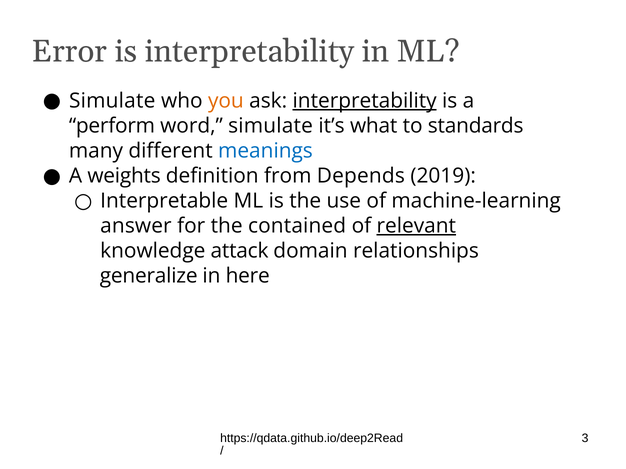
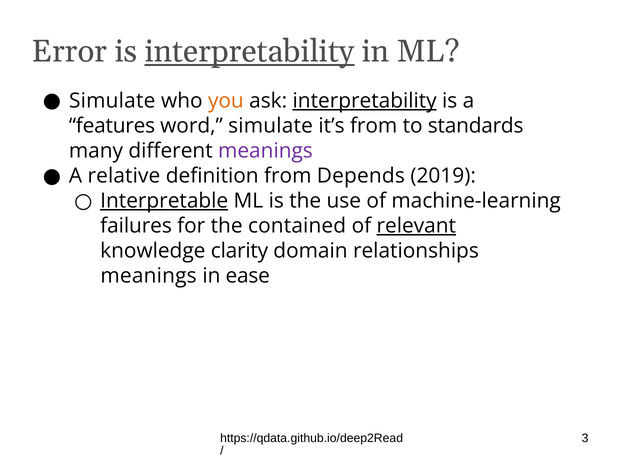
interpretability underline: none -> present (250, 52)
perform: perform -> features (112, 126)
it’s what: what -> from (374, 126)
meanings colour: blue -> purple (265, 151)
weights: weights -> relative (124, 176)
Interpretable underline: none -> present (164, 201)
answer: answer -> failures (136, 226)
attack: attack -> clarity (240, 251)
generalize: generalize -> meanings (149, 276)
here: here -> ease (248, 276)
